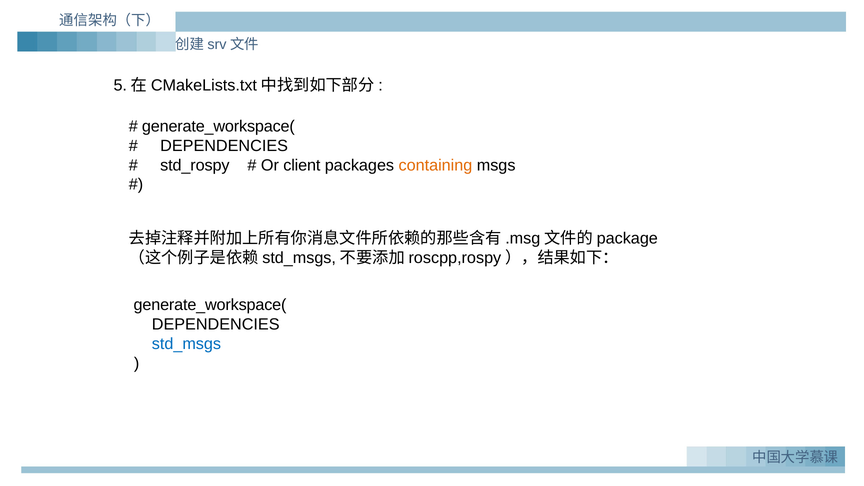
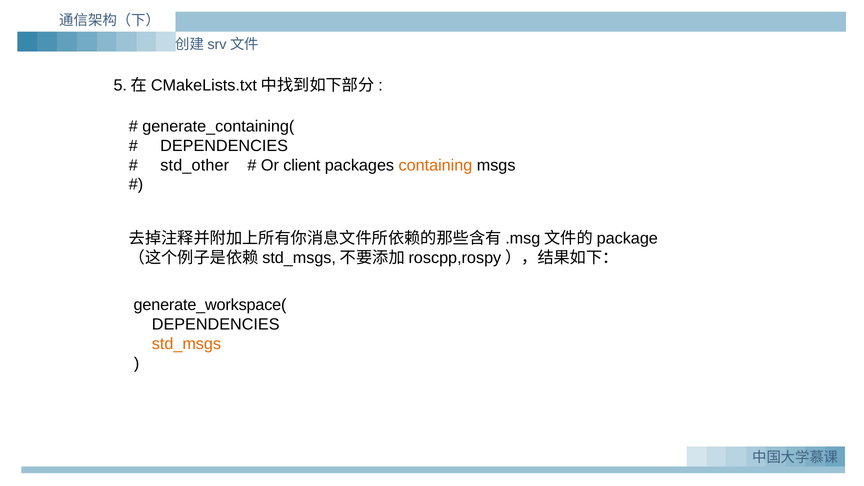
generate_workspace(: generate_workspace( -> generate_containing( (218, 126)
std_rospy: std_rospy -> std_other (195, 165)
std_msgs colour: blue -> orange (186, 344)
